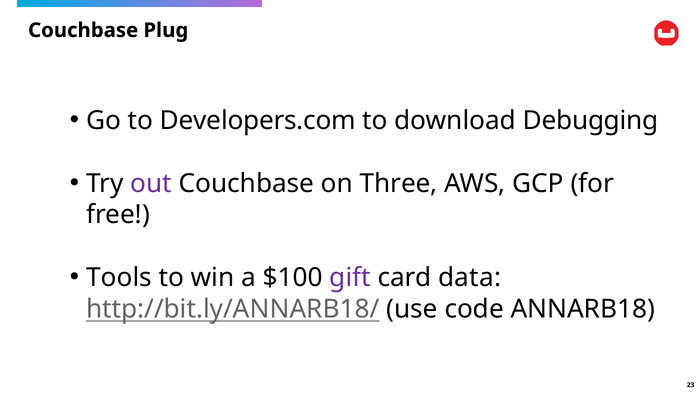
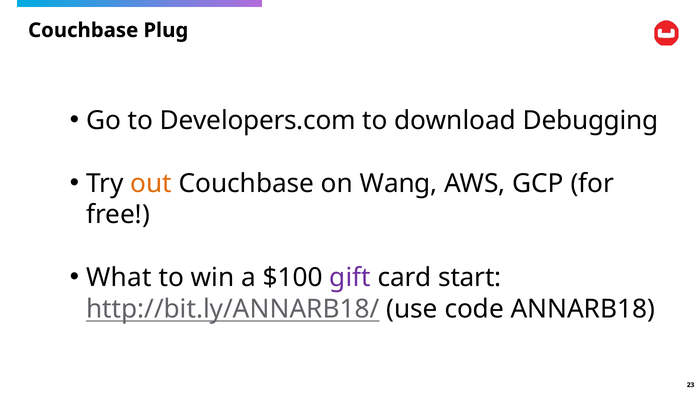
out colour: purple -> orange (151, 183)
Three: Three -> Wang (399, 183)
Tools: Tools -> What (119, 278)
data: data -> start (470, 278)
